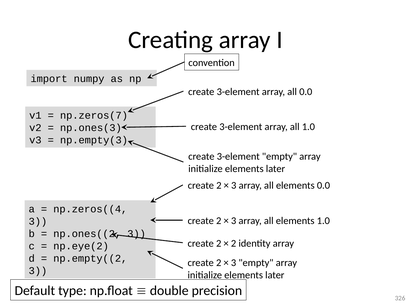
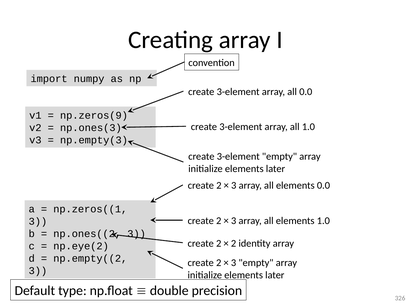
np.zeros(7: np.zeros(7 -> np.zeros(9 (94, 116)
np.zeros((4: np.zeros((4 -> np.zeros((1 (90, 209)
